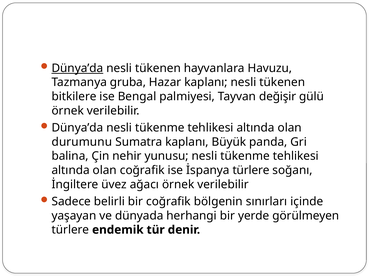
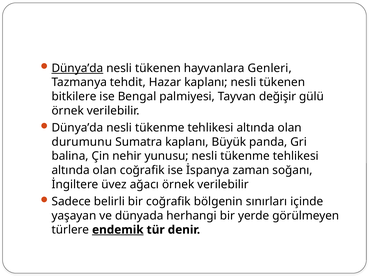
Havuzu: Havuzu -> Genleri (270, 68)
gruba: gruba -> tehdit (128, 82)
İspanya türlere: türlere -> zaman (251, 170)
endemik underline: none -> present (118, 230)
